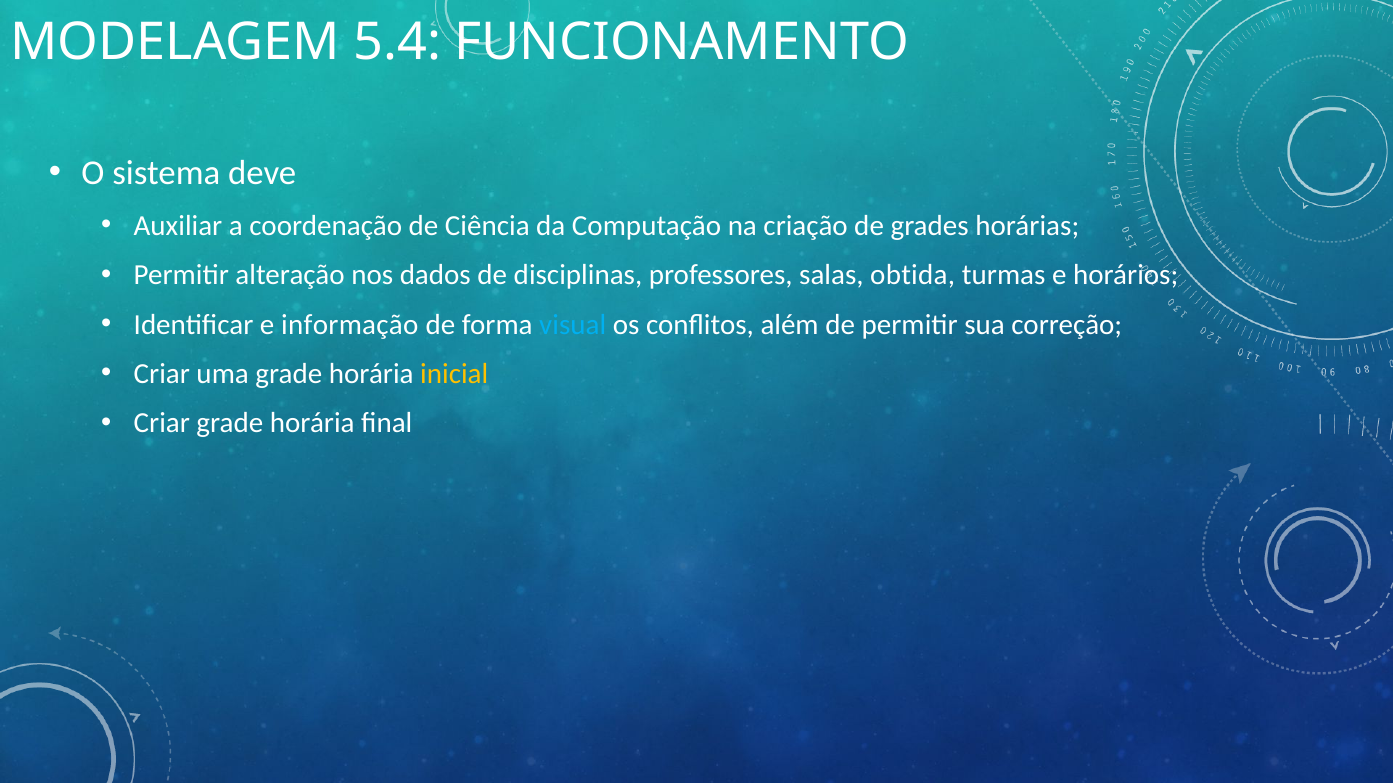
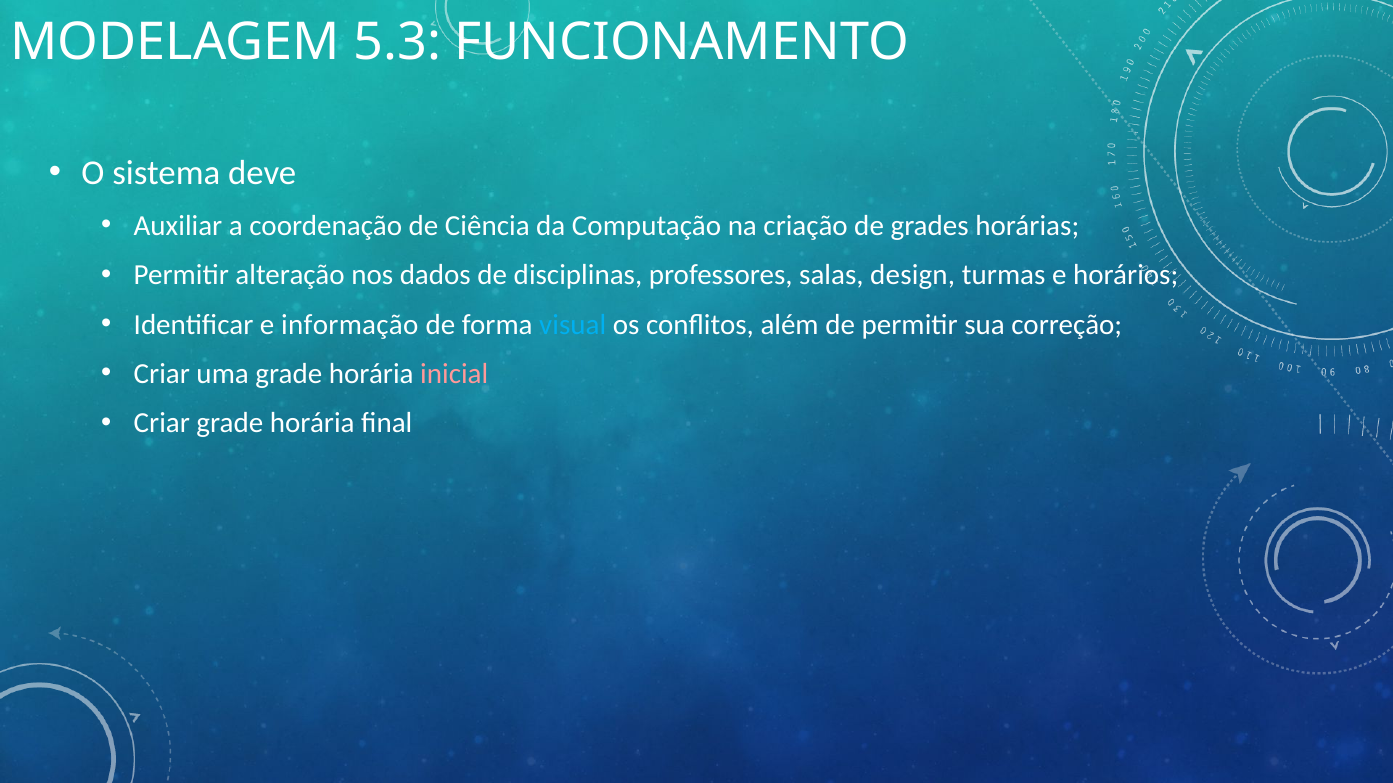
5.4: 5.4 -> 5.3 (397, 42)
obtida: obtida -> design (913, 275)
inicial colour: yellow -> pink (454, 374)
